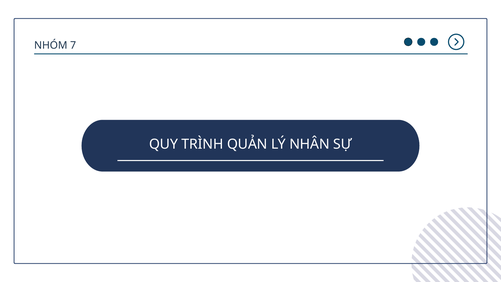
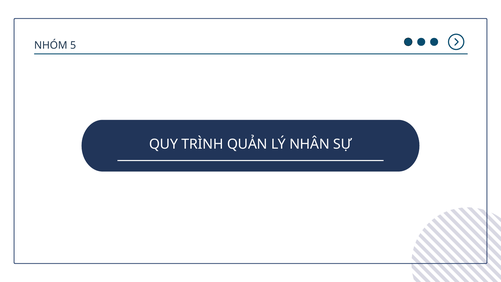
7: 7 -> 5 (73, 45)
